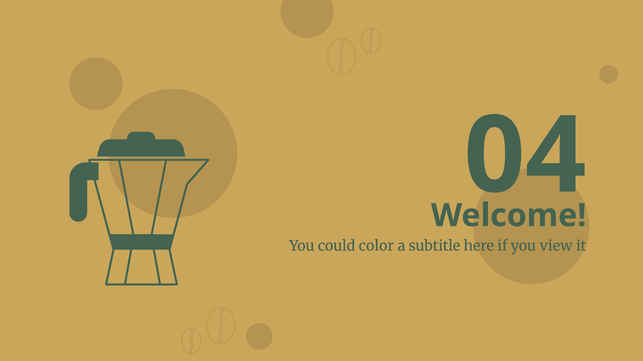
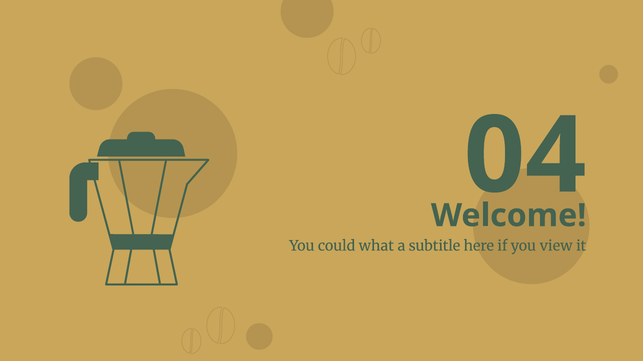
color: color -> what (376, 246)
